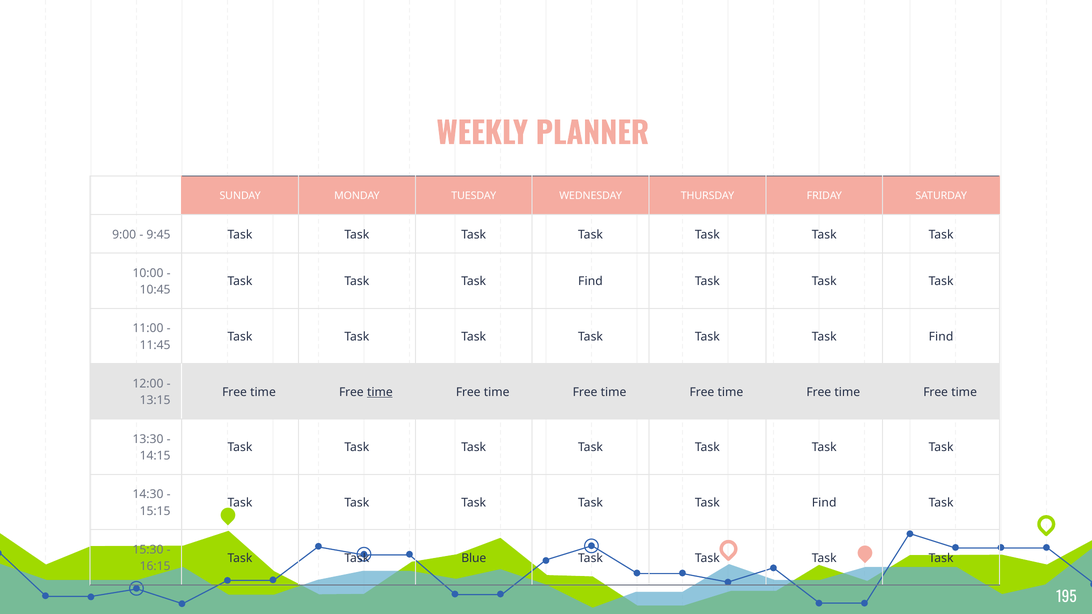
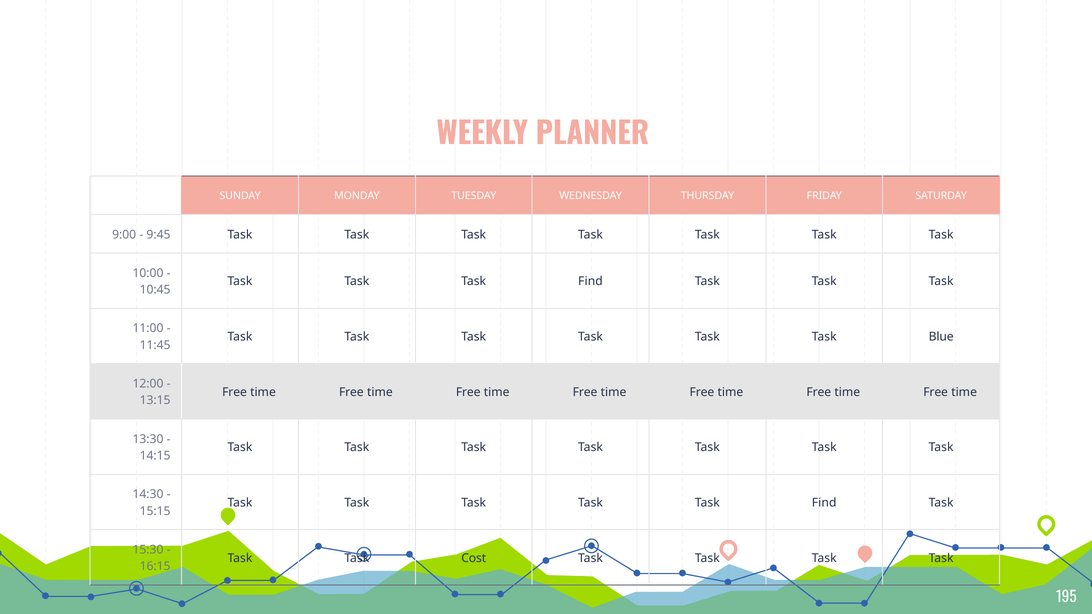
Find: Find -> Blue (941, 337)
time underline: present -> none (380, 392)
Blue: Blue -> Cost (474, 558)
